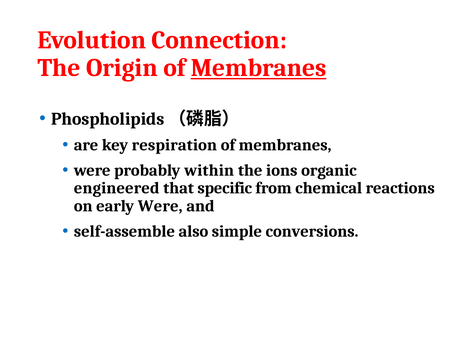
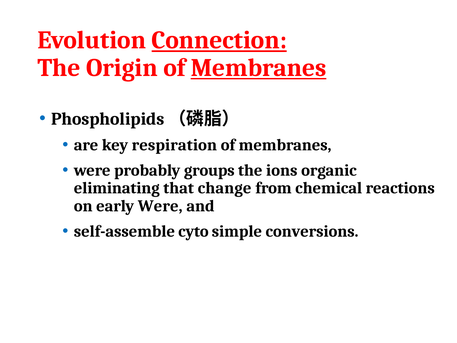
Connection underline: none -> present (219, 40)
within: within -> groups (209, 170)
engineered: engineered -> eliminating (117, 188)
specific: specific -> change (225, 188)
also: also -> cyto (193, 231)
